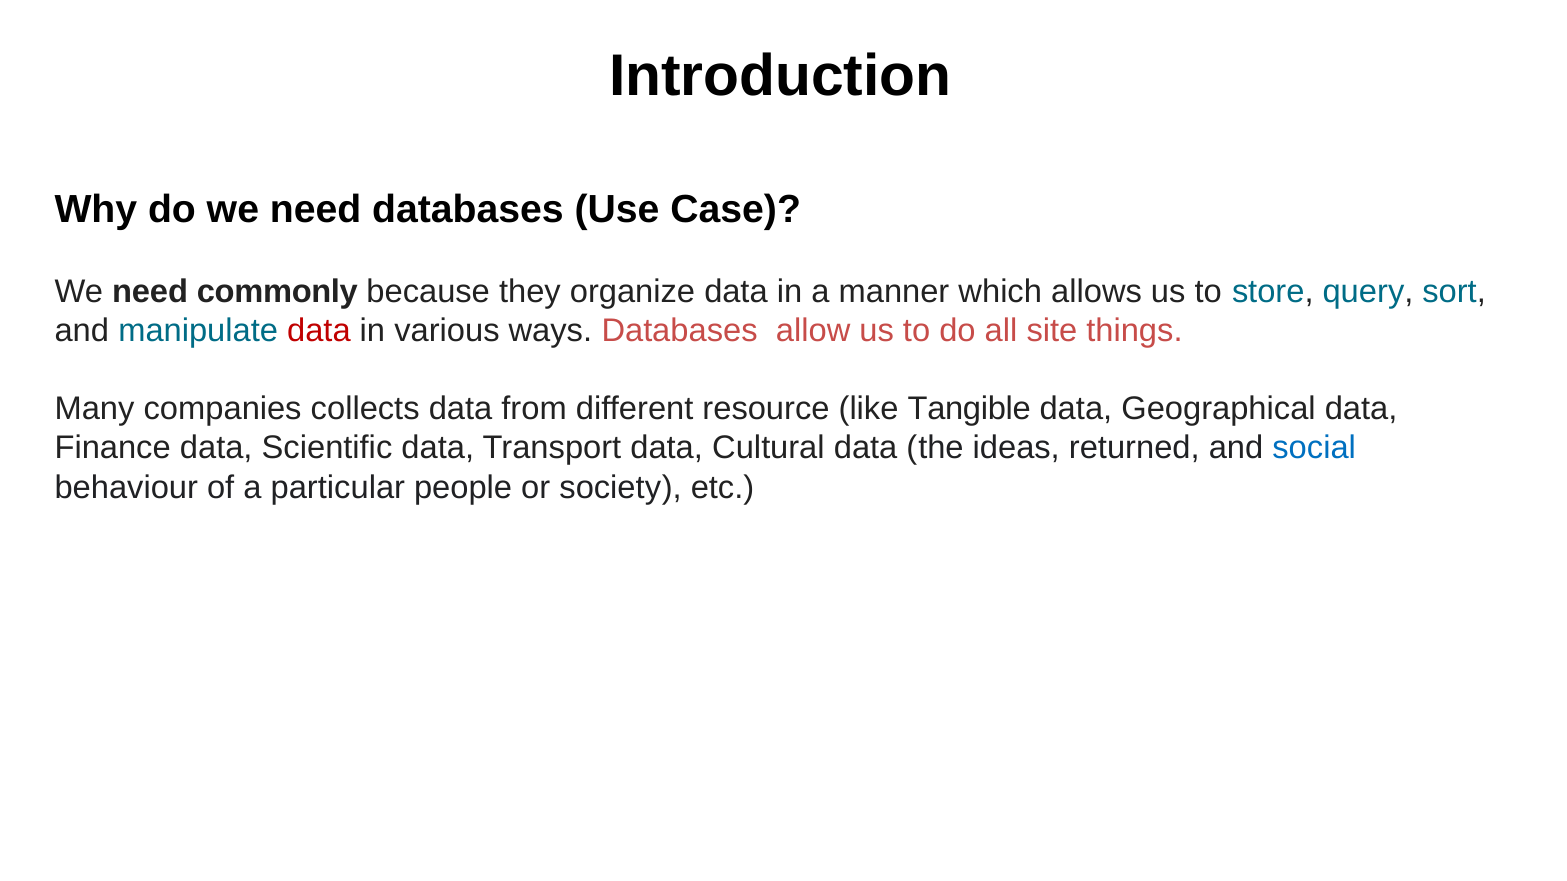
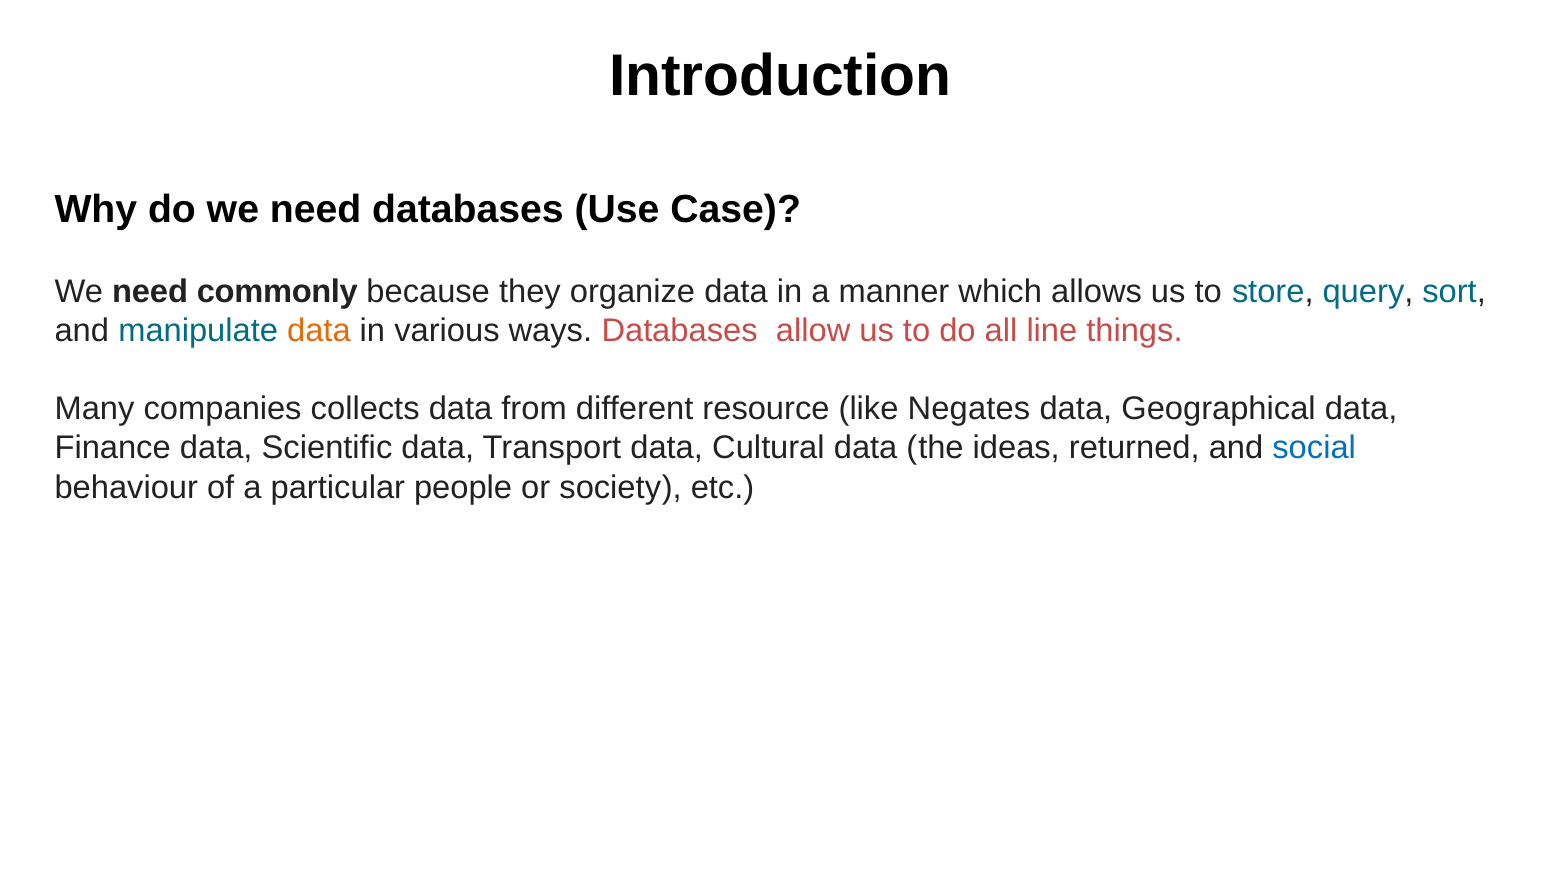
data colour: red -> orange (319, 331)
site: site -> line (1052, 331)
Tangible: Tangible -> Negates (969, 409)
